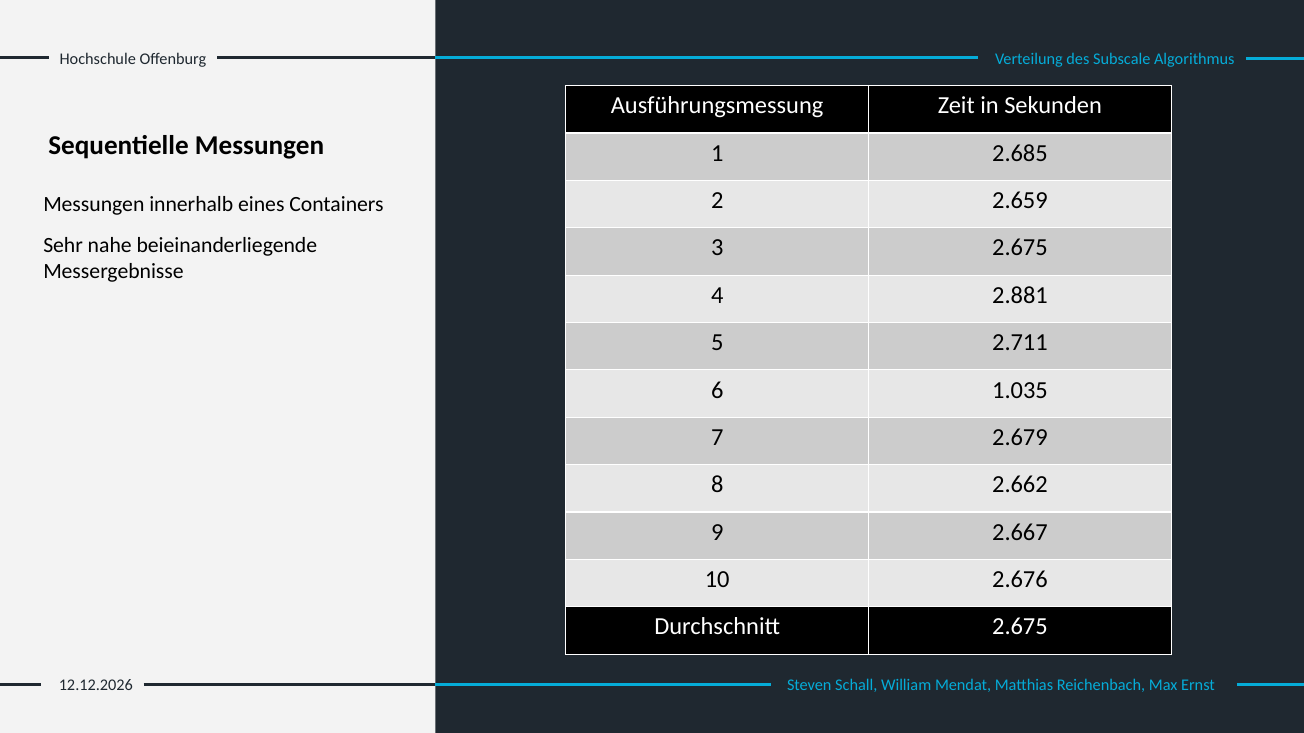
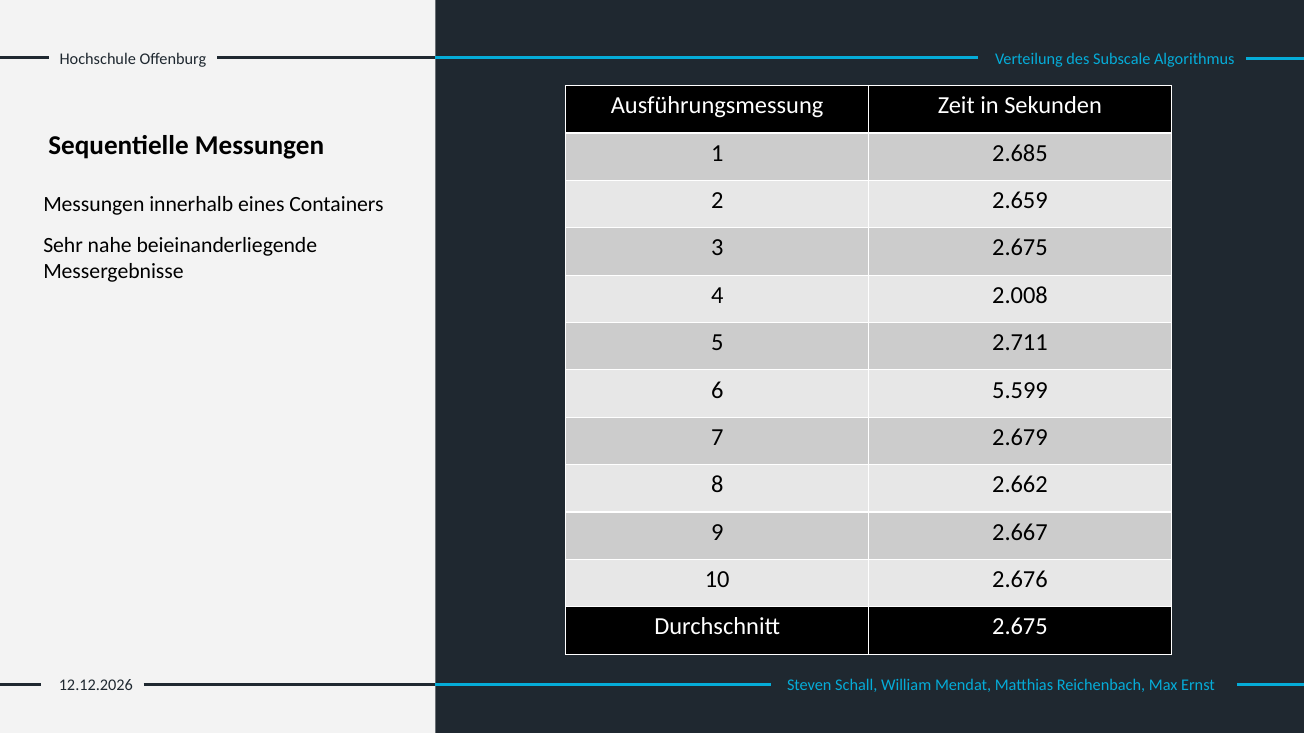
2.881: 2.881 -> 2.008 (1020, 295)
1.035: 1.035 -> 5.599 (1020, 390)
